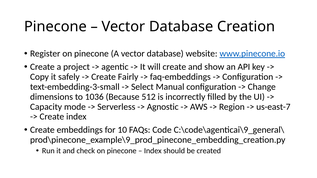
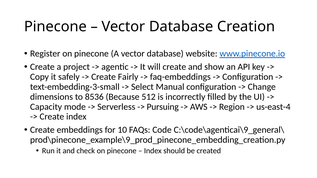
1036: 1036 -> 8536 (94, 97)
Agnostic: Agnostic -> Pursuing (163, 107)
us-east-7: us-east-7 -> us-east-4 (273, 107)
